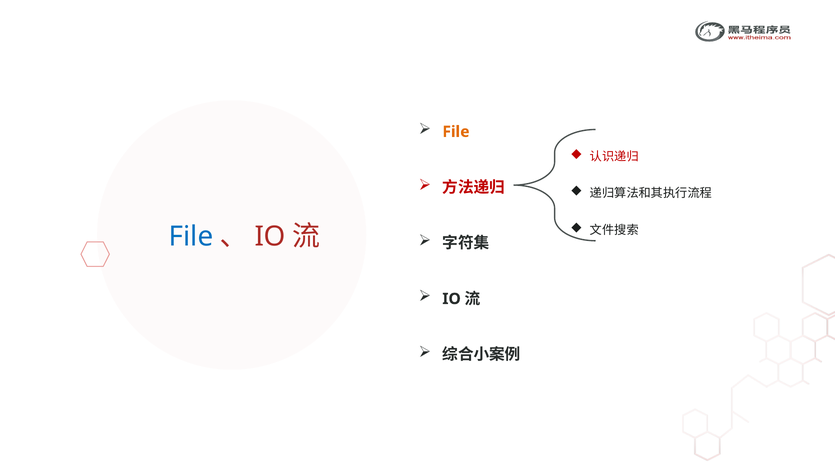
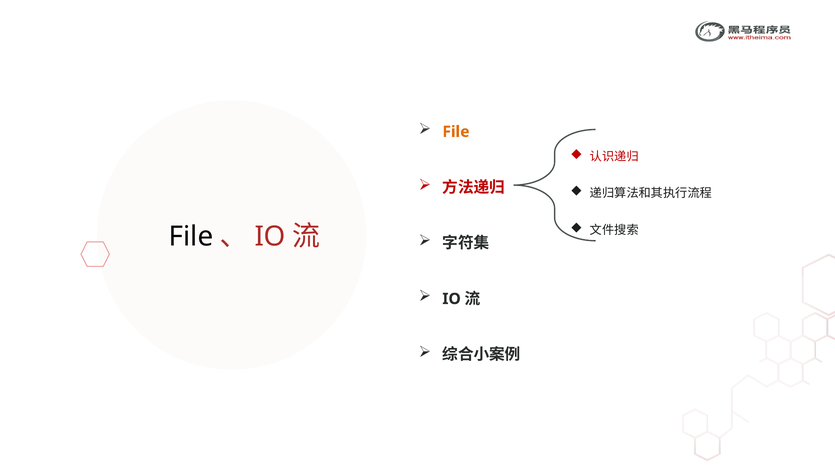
File colour: blue -> black (191, 237)
